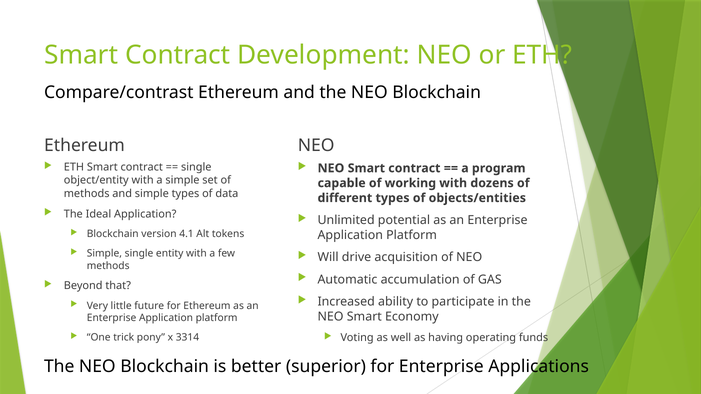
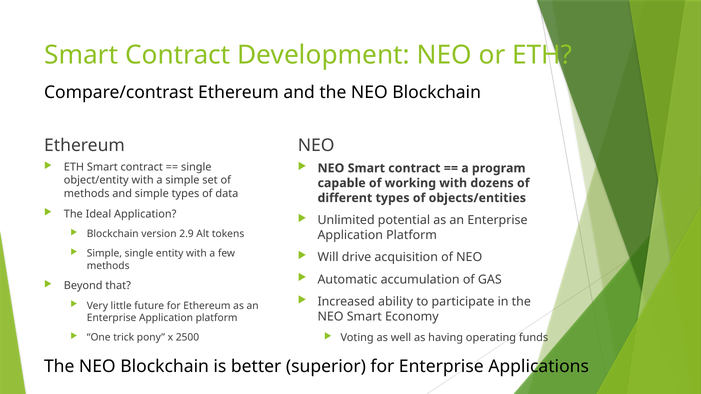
4.1: 4.1 -> 2.9 (187, 234)
3314: 3314 -> 2500 (187, 338)
